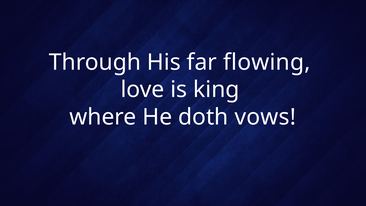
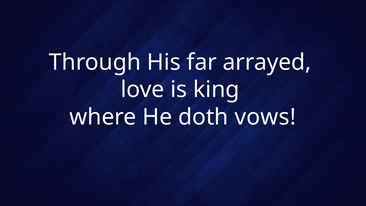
flowing: flowing -> arrayed (267, 62)
